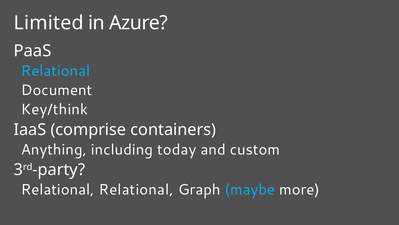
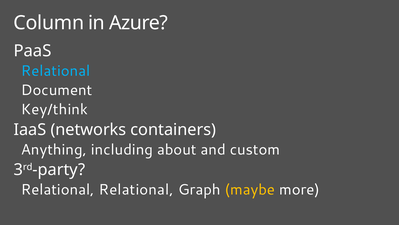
Limited: Limited -> Column (49, 23)
comprise: comprise -> networks (88, 129)
today: today -> about (177, 149)
maybe colour: light blue -> yellow (250, 189)
